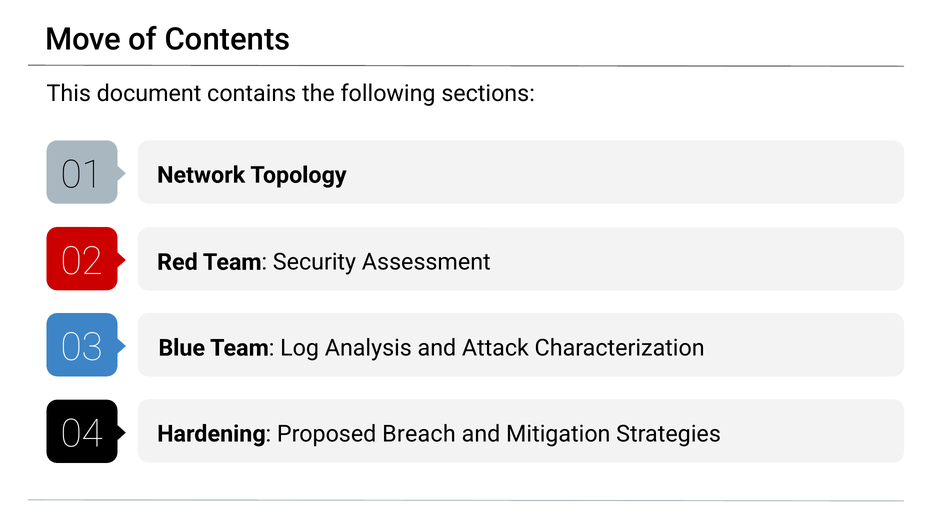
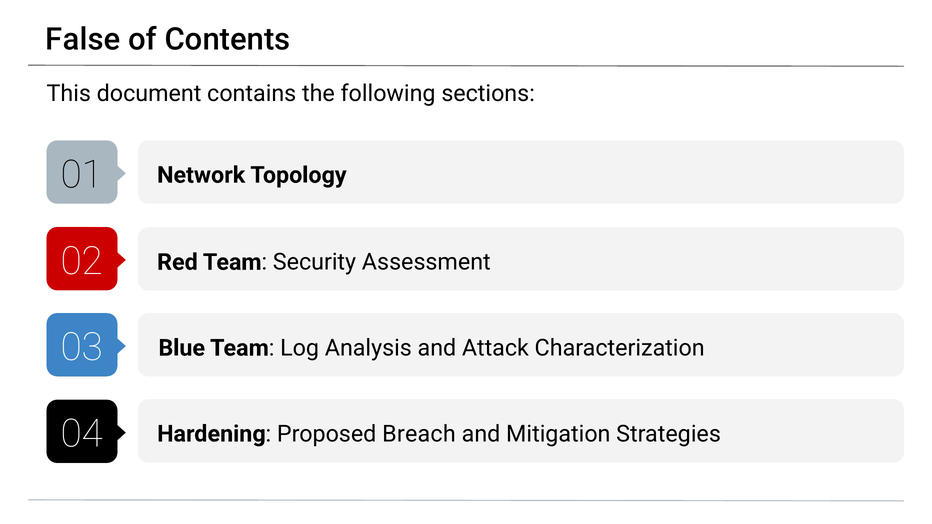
Move: Move -> False (83, 39)
